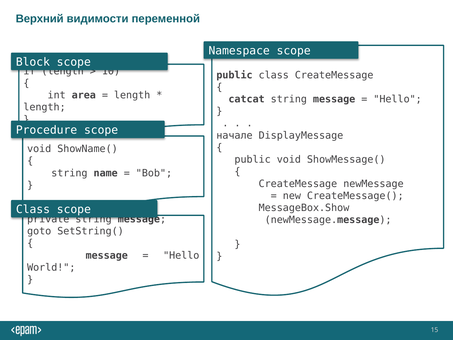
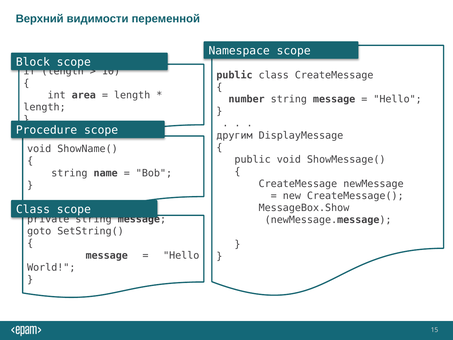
cаtcat: cаtcat -> number (247, 99)
начале: начале -> другим (234, 135)
